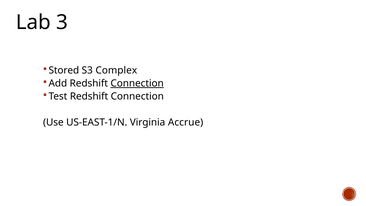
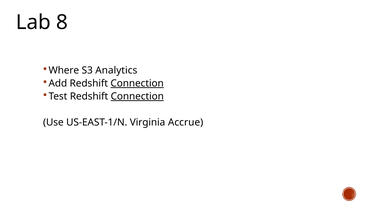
3: 3 -> 8 (62, 22)
Stored: Stored -> Where (64, 70)
Complex: Complex -> Analytics (116, 70)
Connection underline: none -> present (137, 96)
